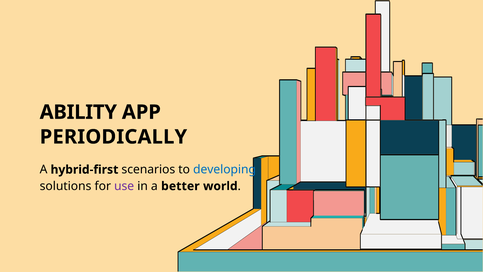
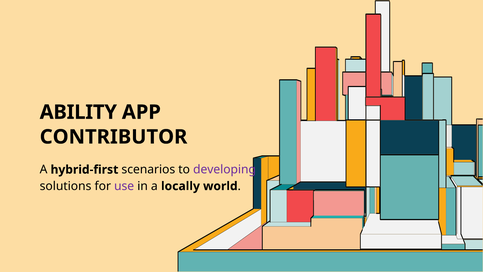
PERIODICALLY: PERIODICALLY -> CONTRIBUTOR (114, 137)
developing colour: blue -> purple (224, 169)
better: better -> locally (180, 186)
